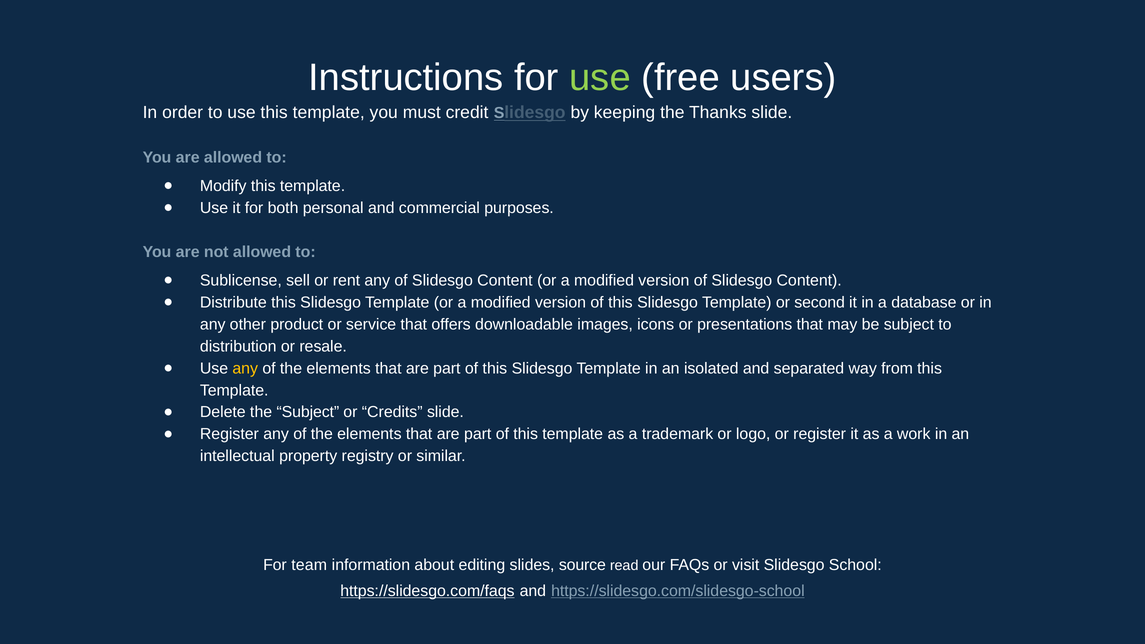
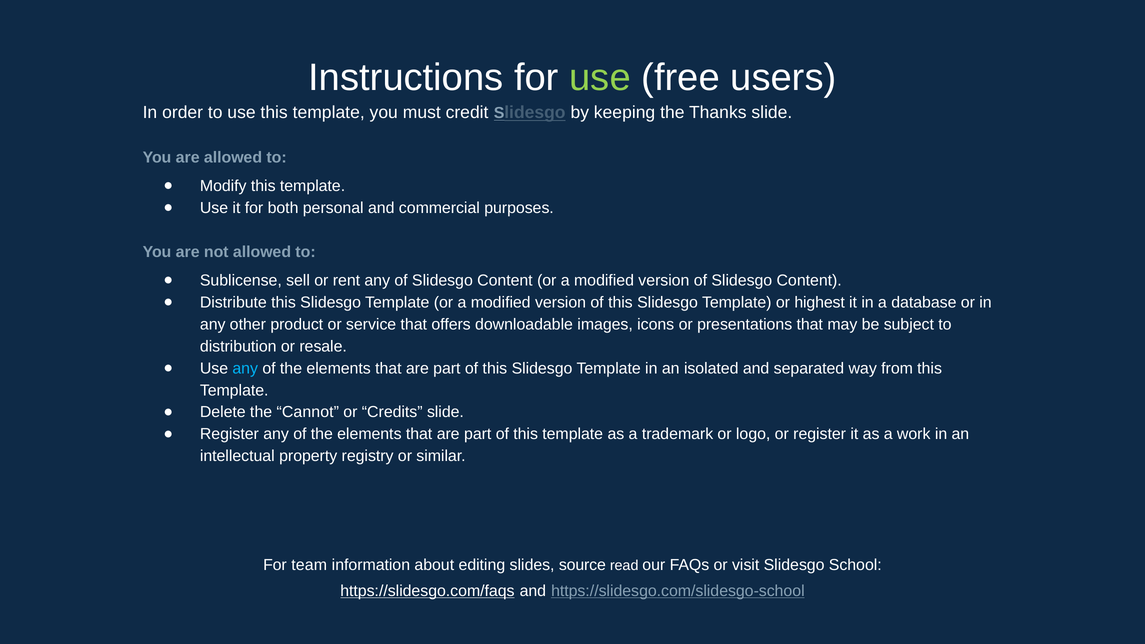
second: second -> highest (820, 303)
any colour: yellow -> light blue (245, 368)
the Subject: Subject -> Cannot (308, 412)
